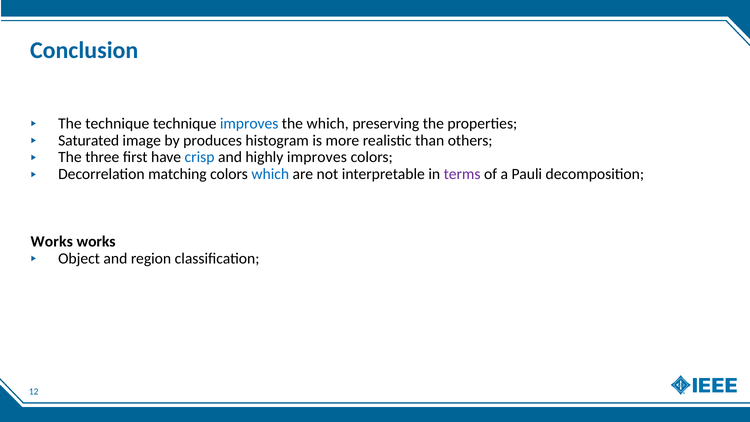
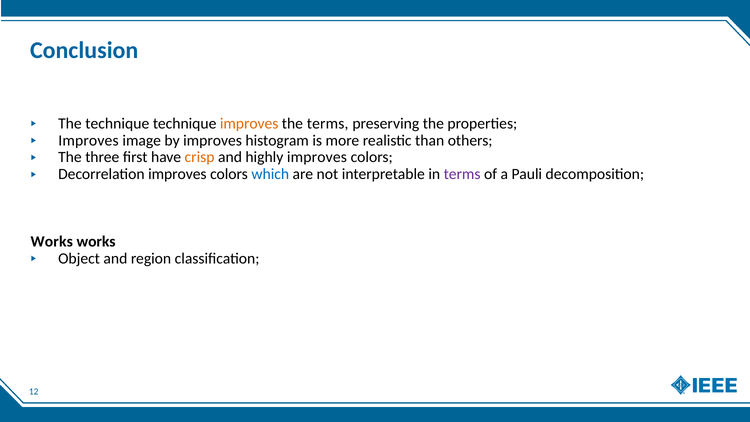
improves colour: blue -> orange (249, 123)
the which: which -> terms (328, 123)
Saturated: Saturated -> Improves (88, 140)
by produces: produces -> improves (213, 140)
crisp colour: blue -> orange (200, 157)
Decorrelation matching: matching -> improves (177, 174)
